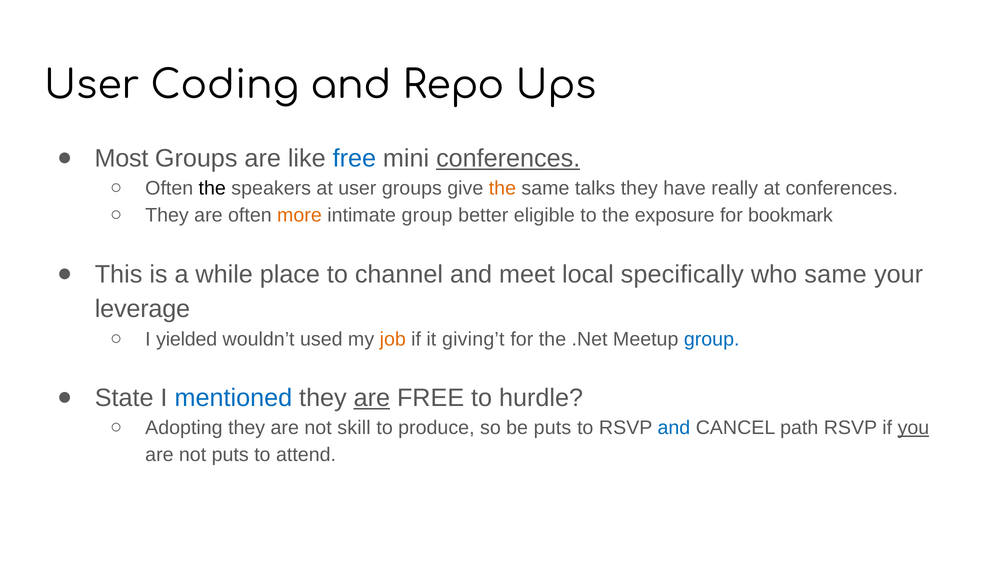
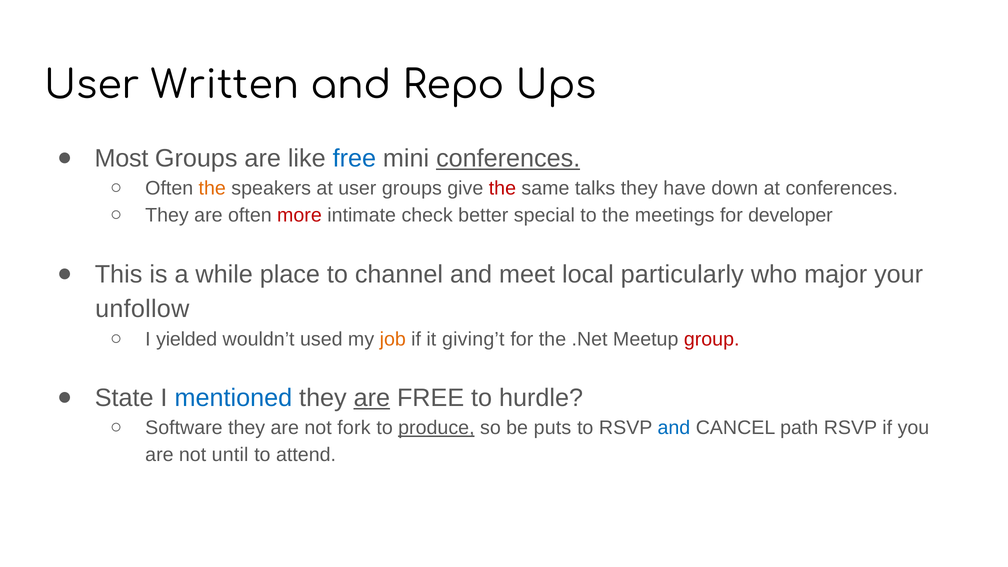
Coding: Coding -> Written (225, 85)
the colour: black -> orange (212, 189)
the colour: orange -> red (502, 189)
really: really -> down (735, 189)
more colour: orange -> red (299, 216)
intimate group: group -> check (427, 216)
eligible: eligible -> special (544, 216)
exposure: exposure -> meetings (675, 216)
bookmark: bookmark -> developer (790, 216)
specifically: specifically -> particularly (682, 274)
who same: same -> major (836, 274)
leverage: leverage -> unfollow (142, 309)
group colour: blue -> red (712, 339)
Adopting: Adopting -> Software (184, 428)
skill: skill -> fork (354, 428)
produce underline: none -> present (436, 428)
you underline: present -> none (913, 428)
not puts: puts -> until (230, 455)
